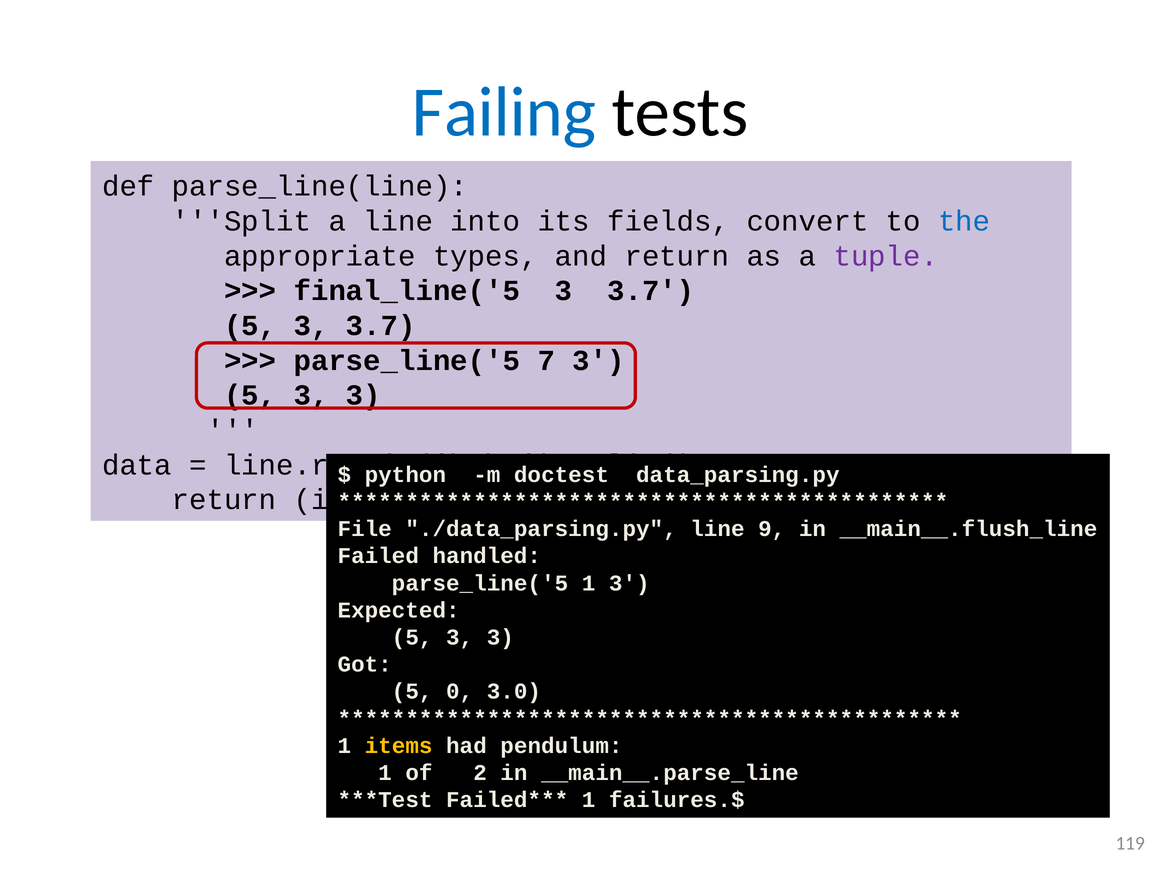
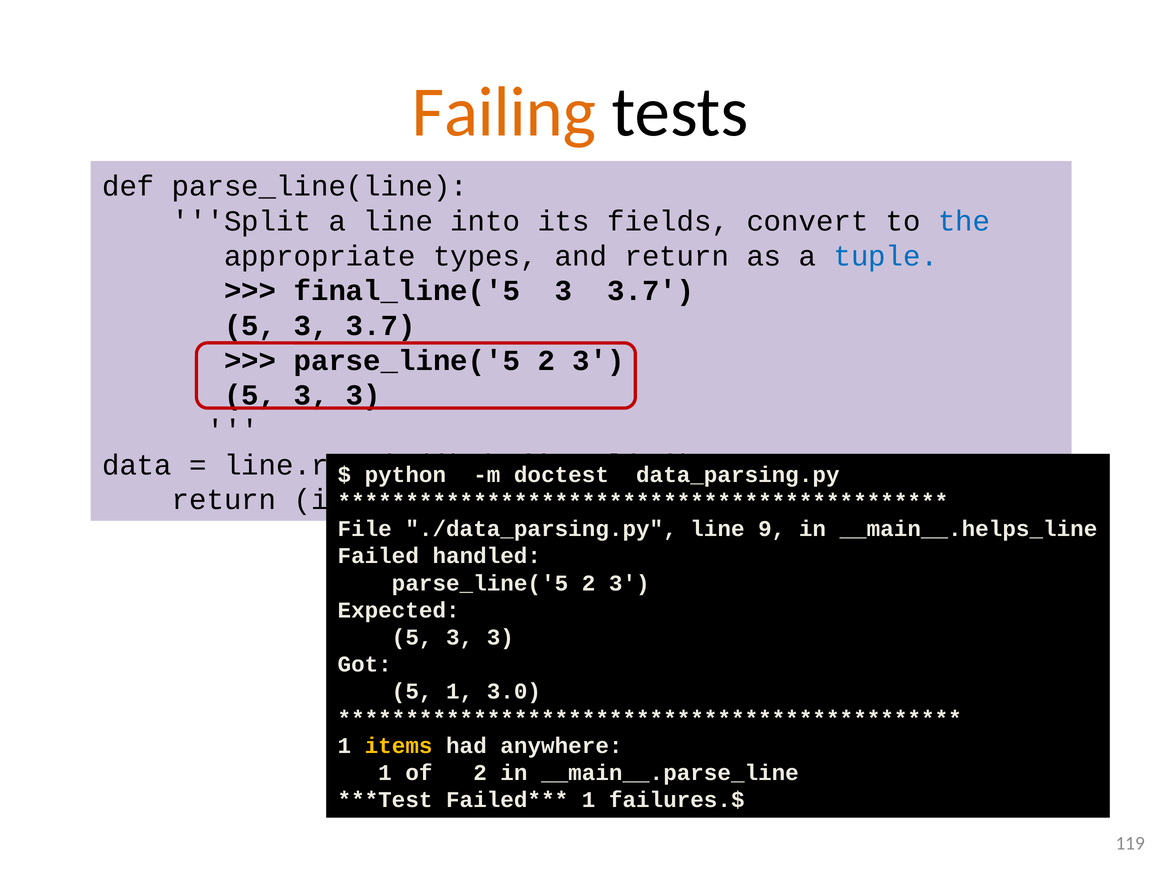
Failing colour: blue -> orange (504, 112)
tuple colour: purple -> blue (886, 256)
7: 7 -> 2 (546, 360)
__main__.flush_line: __main__.flush_line -> __main__.helps_line (968, 529)
1: 1 -> 2 (589, 583)
5 0: 0 -> 1 (460, 691)
pendulum: pendulum -> anywhere (561, 746)
